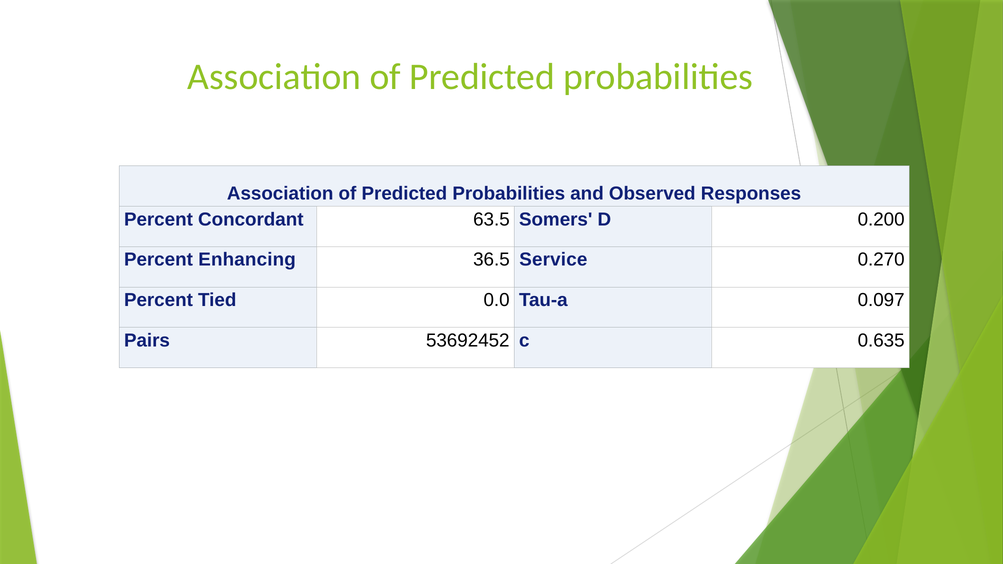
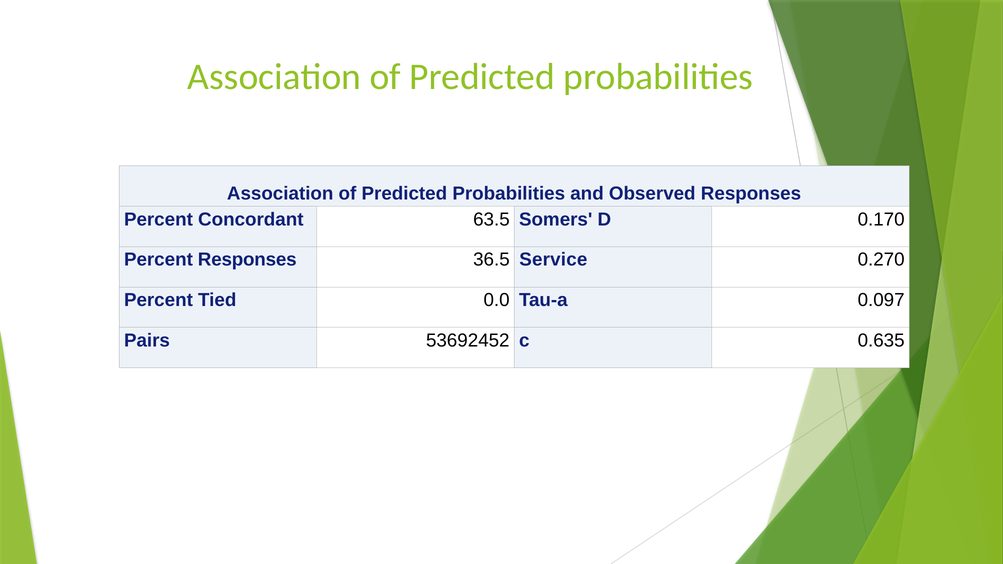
0.200: 0.200 -> 0.170 (881, 219)
Percent Enhancing: Enhancing -> Responses (247, 260)
